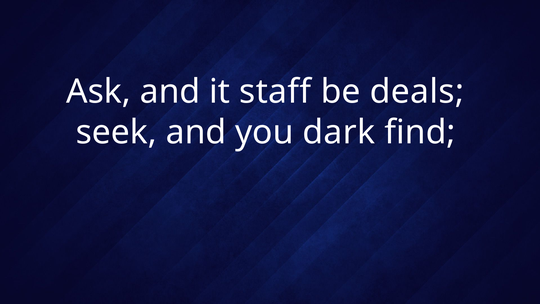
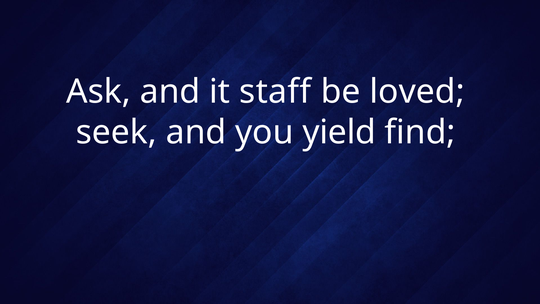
deals: deals -> loved (417, 92)
dark: dark -> yield (339, 132)
